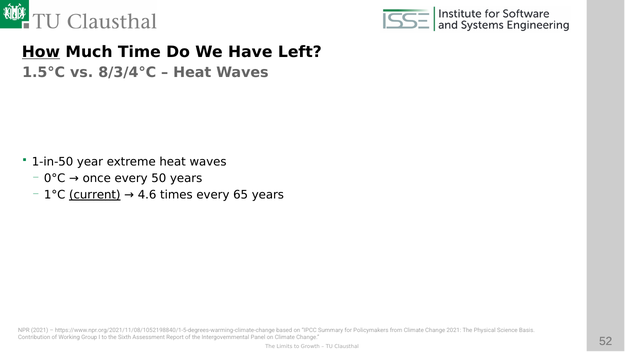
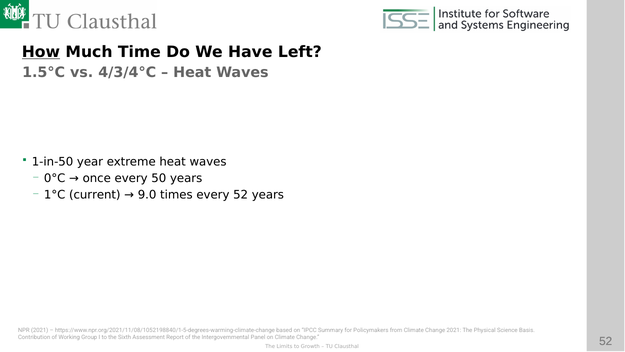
8/3/4°C: 8/3/4°C -> 4/3/4°C (127, 72)
current underline: present -> none (95, 195)
4.6: 4.6 -> 9.0 (147, 195)
every 65: 65 -> 52 (241, 195)
